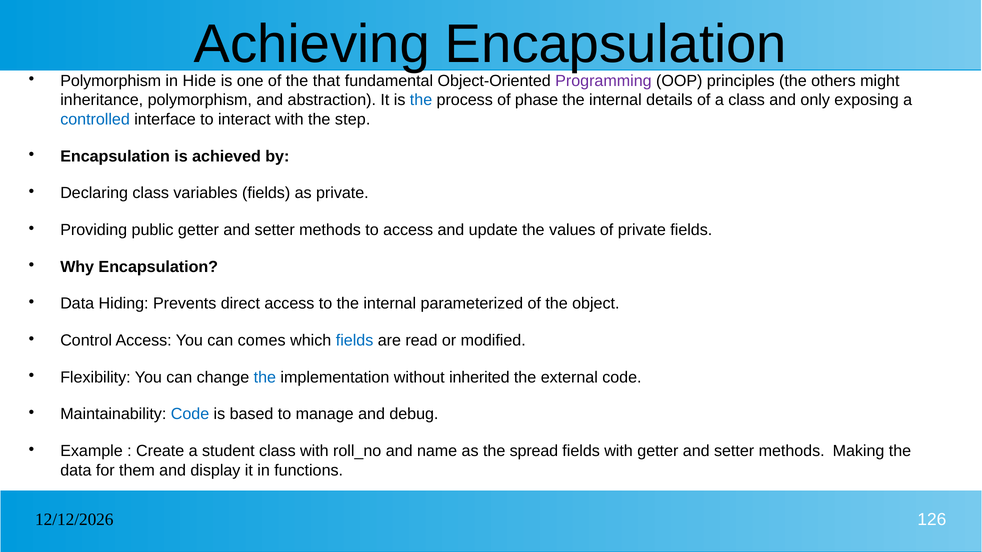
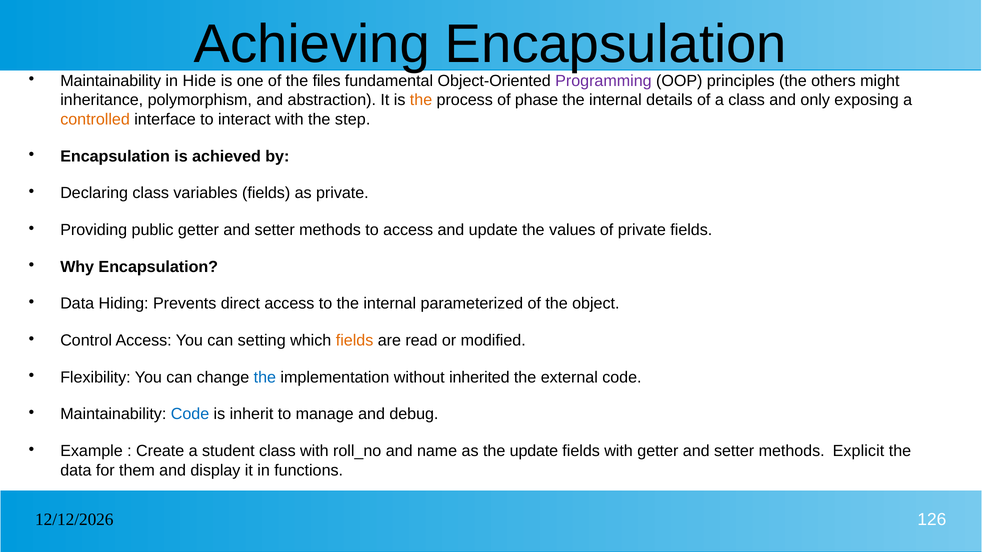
Polymorphism: Polymorphism -> Maintainability (111, 81)
that: that -> files (327, 81)
the colour: blue -> orange (421, 100)
controlled colour: blue -> orange (95, 120)
comes: comes -> setting (262, 341)
fields colour: blue -> orange (355, 341)
based: based -> inherit (252, 414)
the spread: spread -> update (534, 451)
Making: Making -> Explicit (858, 451)
